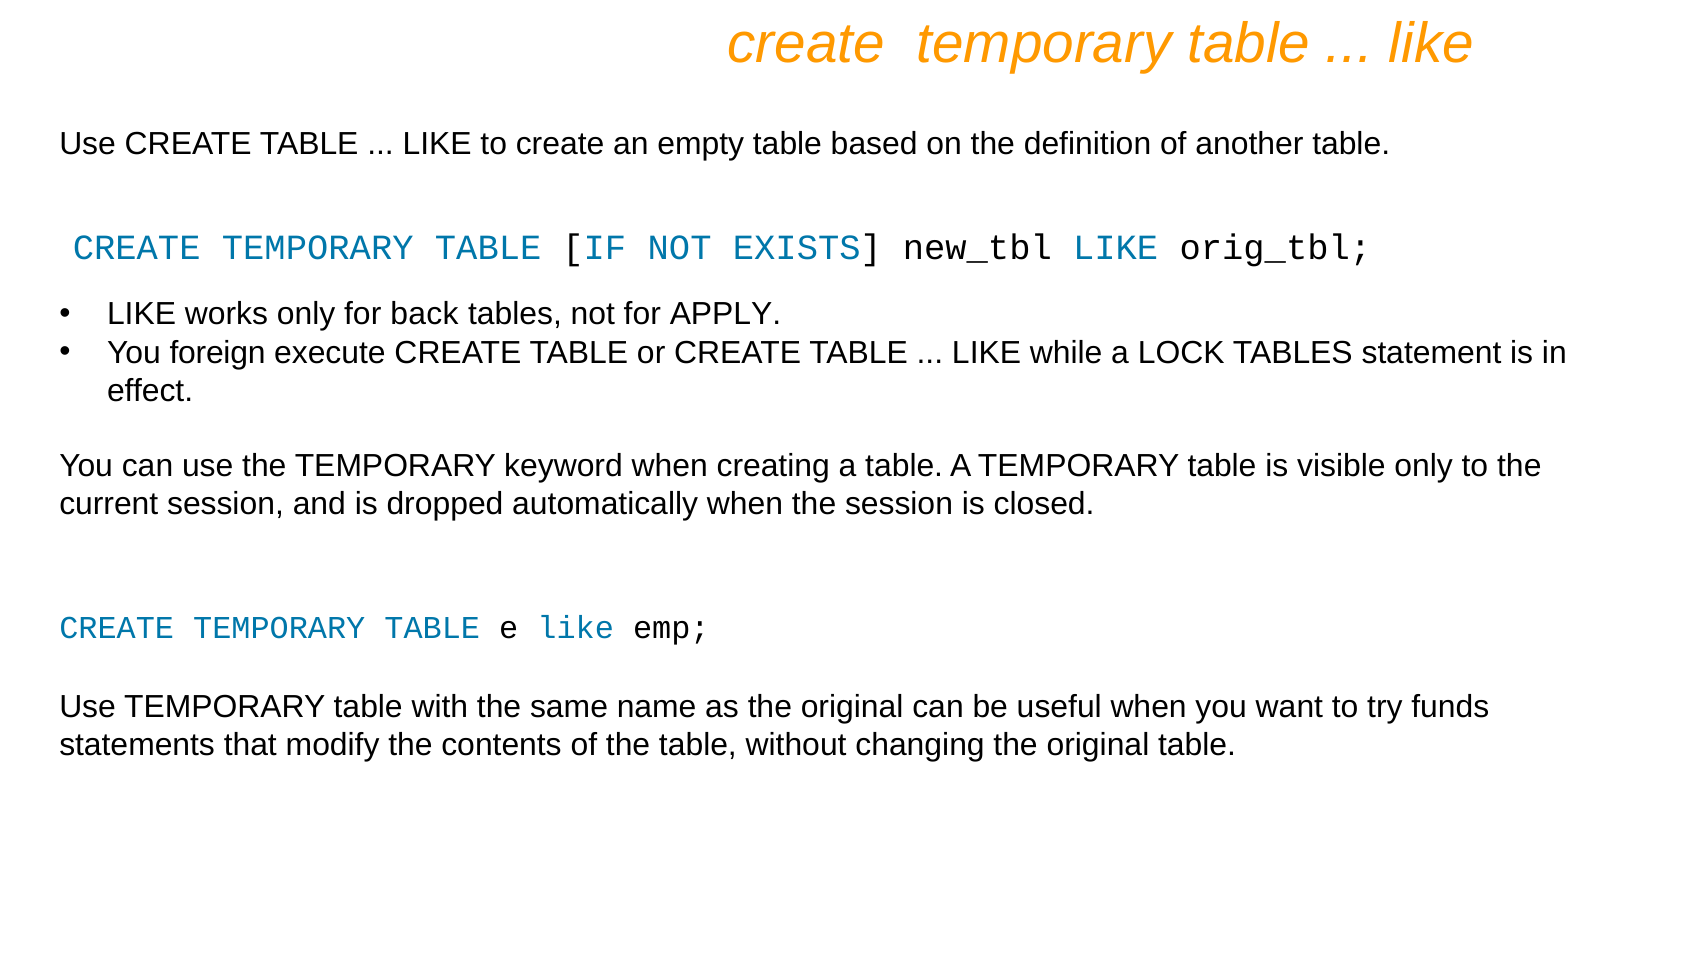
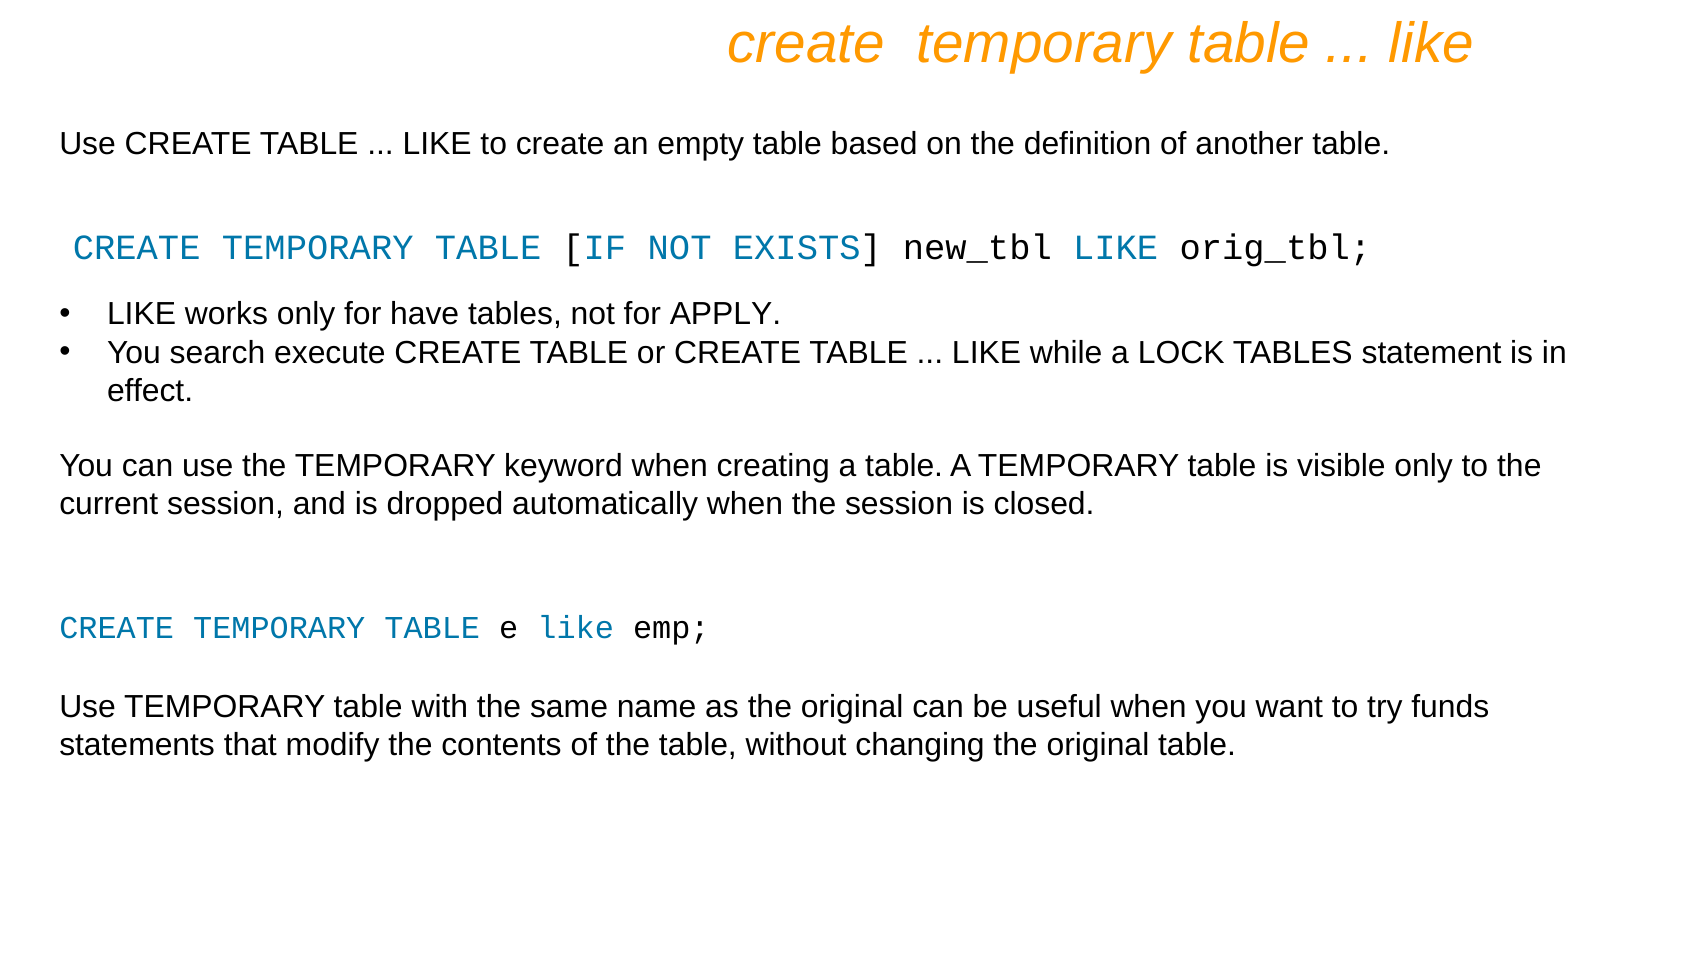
back: back -> have (425, 314)
foreign: foreign -> search (217, 353)
